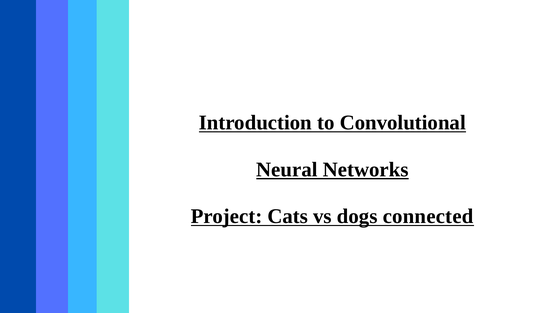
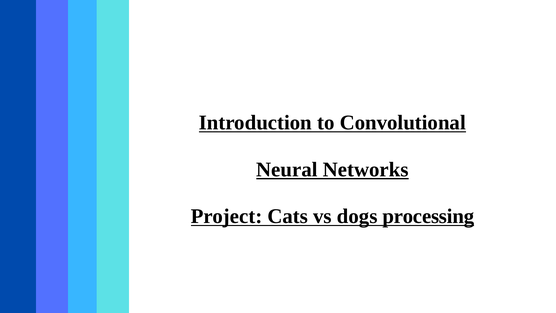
connected: connected -> processing (428, 216)
